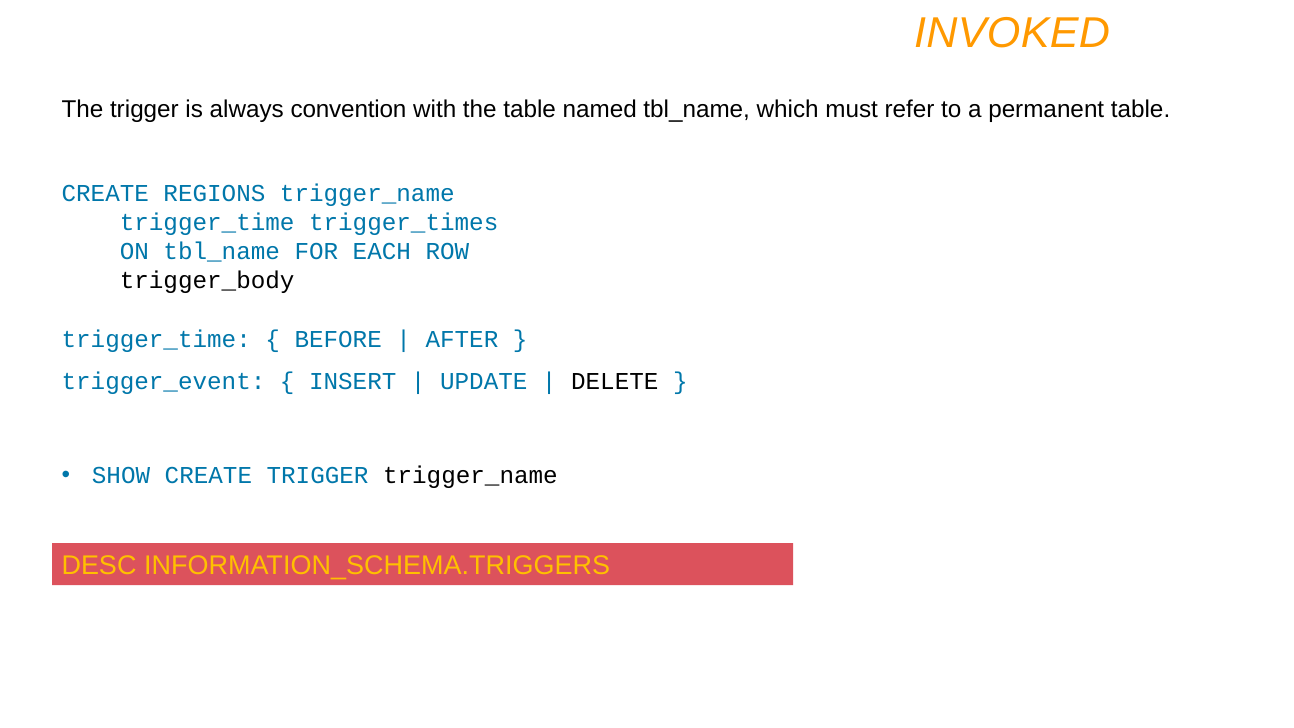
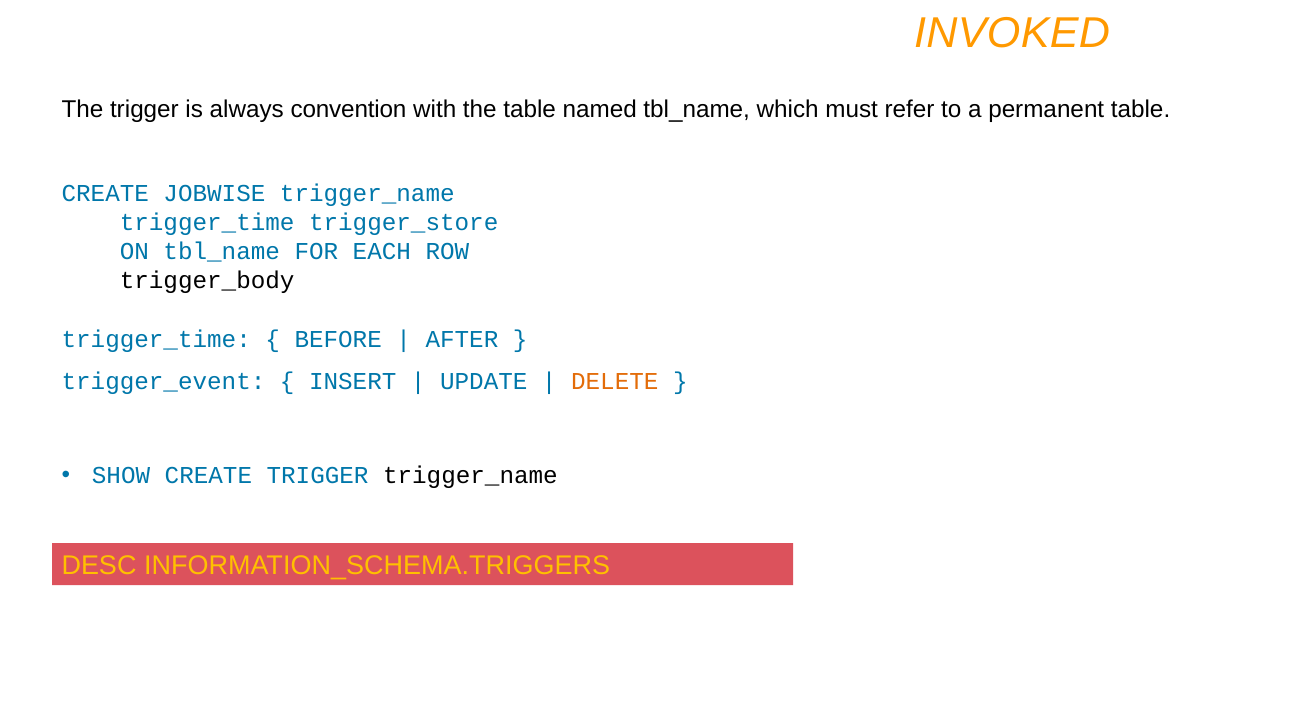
REGIONS: REGIONS -> JOBWISE (214, 193)
trigger_times: trigger_times -> trigger_store (404, 223)
DELETE colour: black -> orange (615, 381)
